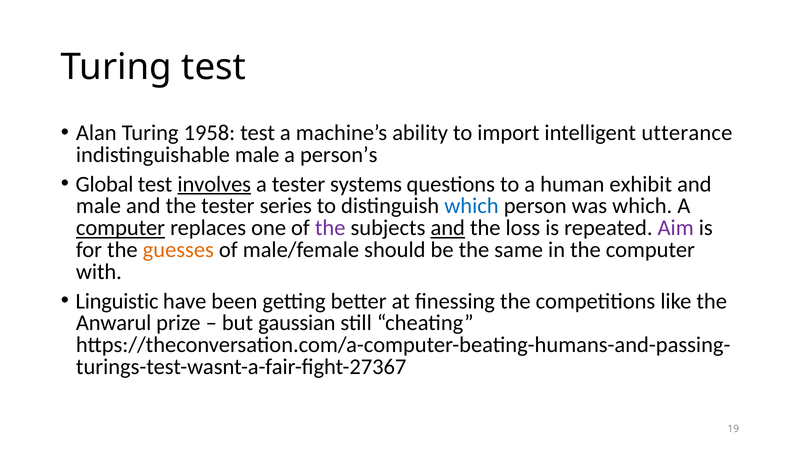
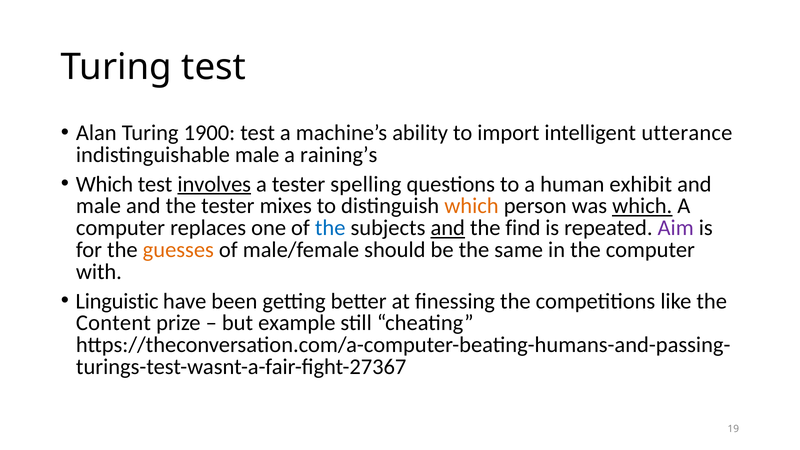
1958: 1958 -> 1900 (209, 133)
person’s: person’s -> raining’s (339, 155)
Global: Global -> Which (104, 184)
systems: systems -> spelling (366, 184)
series: series -> mixes (286, 206)
which colour: blue -> orange (471, 206)
which underline: none -> present (642, 206)
computer underline: present -> none (121, 228)
the colour: purple -> blue (330, 228)
loss: loss -> find (523, 228)
Anwarul: Anwarul -> Content (113, 323)
gaussian: gaussian -> example (297, 323)
